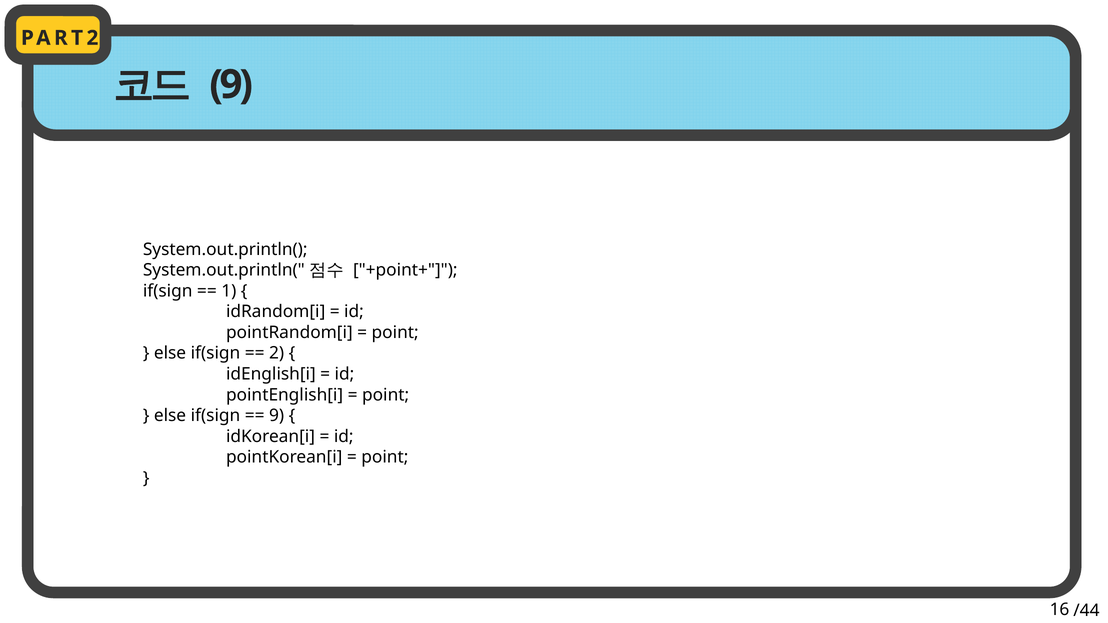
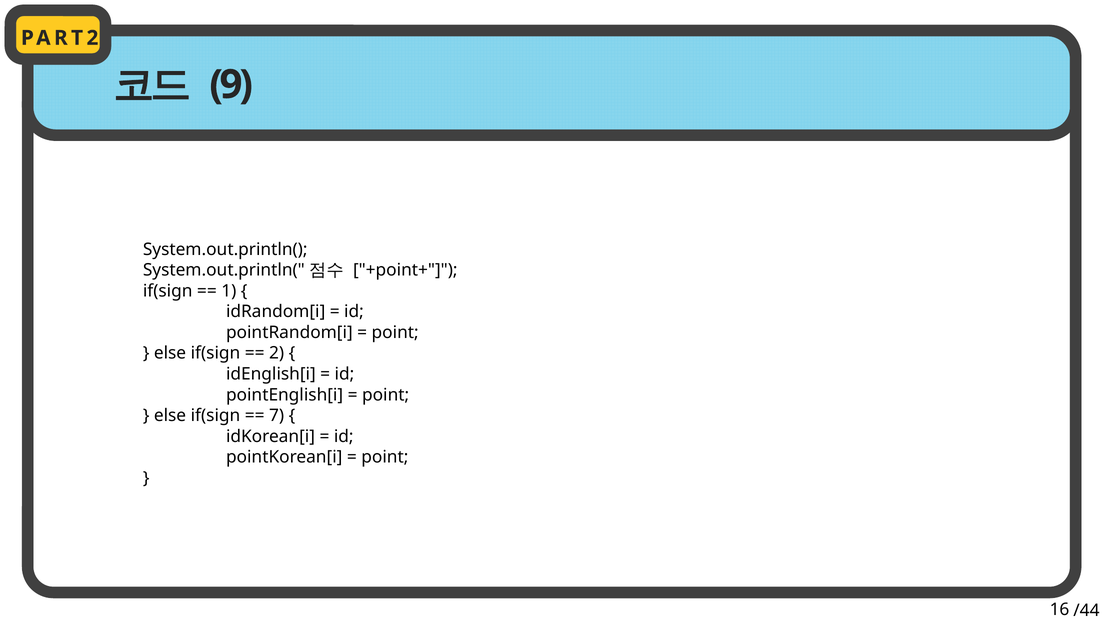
9: 9 -> 7 (277, 416)
